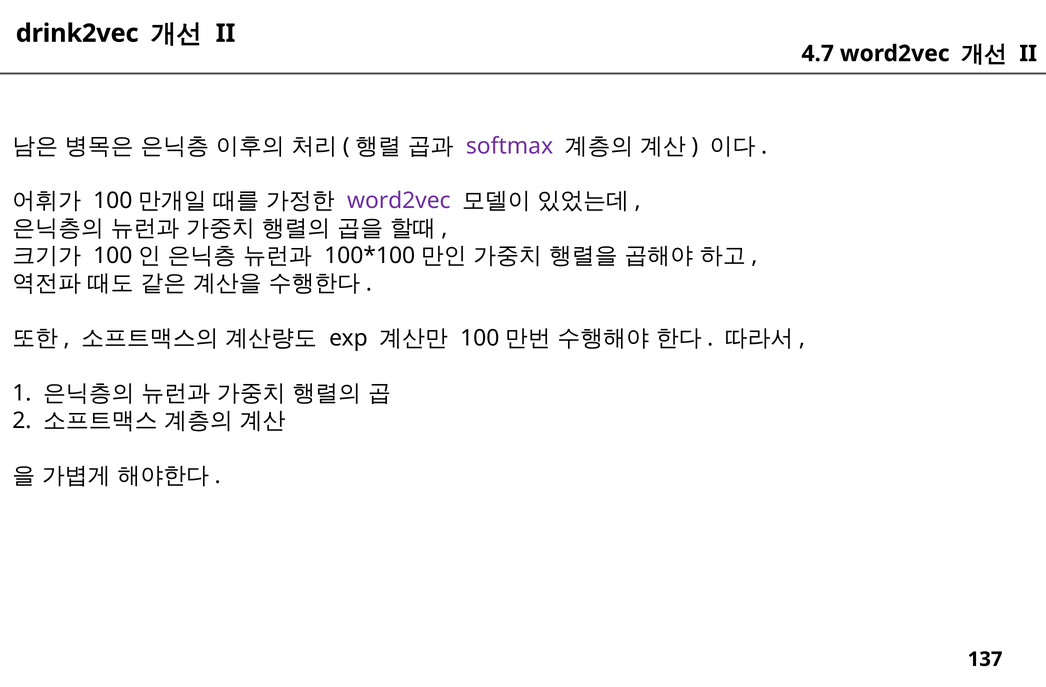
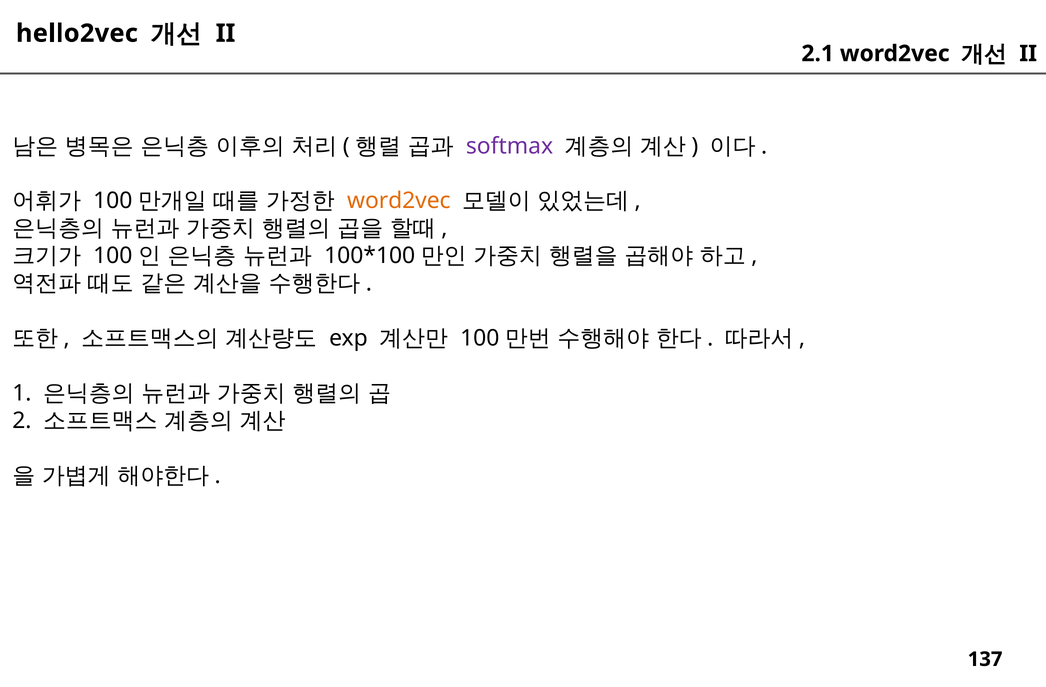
drink2vec: drink2vec -> hello2vec (77, 33)
4.7: 4.7 -> 2.1 (818, 54)
word2vec colour: purple -> orange (399, 201)
